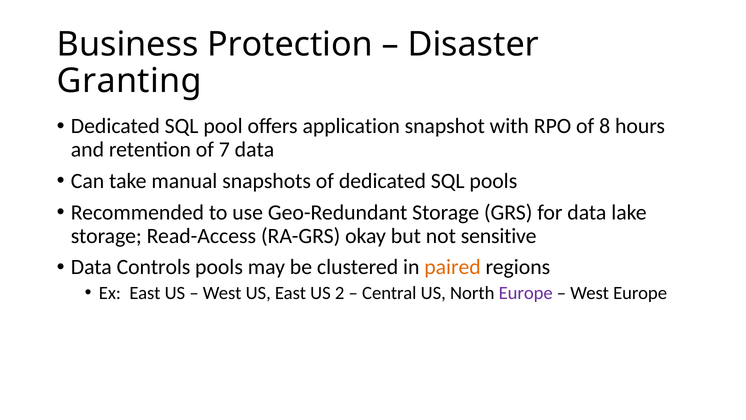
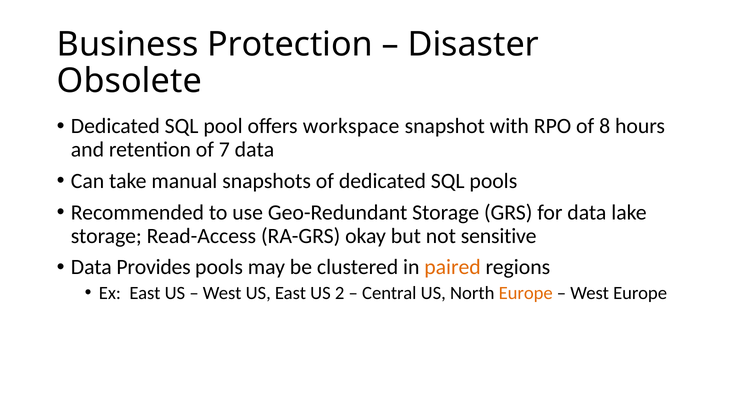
Granting: Granting -> Obsolete (129, 81)
application: application -> workspace (351, 126)
Controls: Controls -> Provides (154, 267)
Europe colour: purple -> orange (526, 293)
